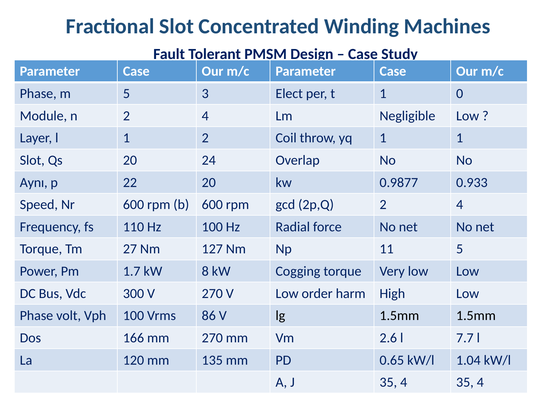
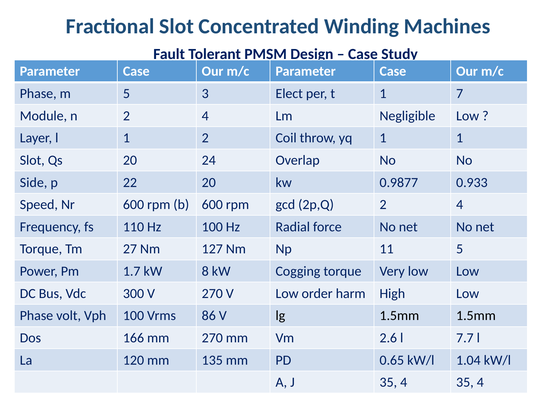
0: 0 -> 7 (460, 94)
Aynı: Aynı -> Side (34, 183)
